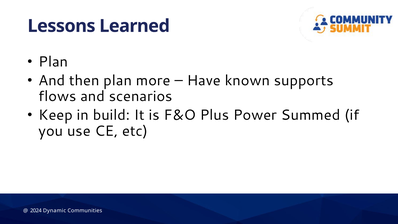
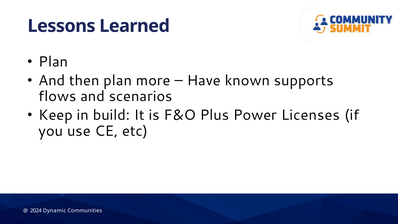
Summed: Summed -> Licenses (311, 115)
